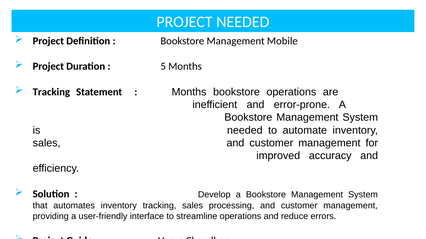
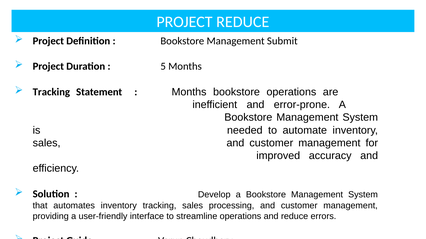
PROJECT NEEDED: NEEDED -> REDUCE (243, 22)
Mobile: Mobile -> Submit (282, 41)
